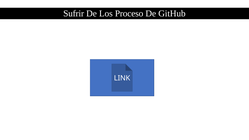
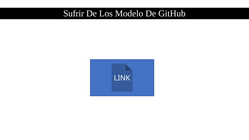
Proceso: Proceso -> Modelo (129, 14)
